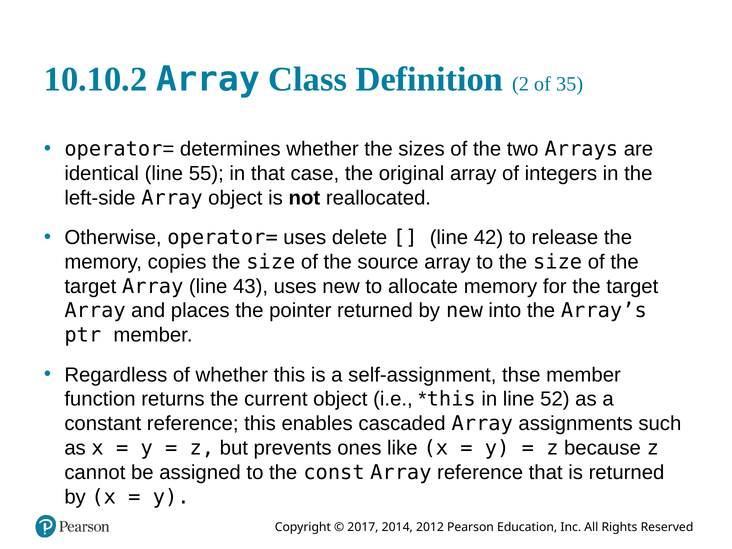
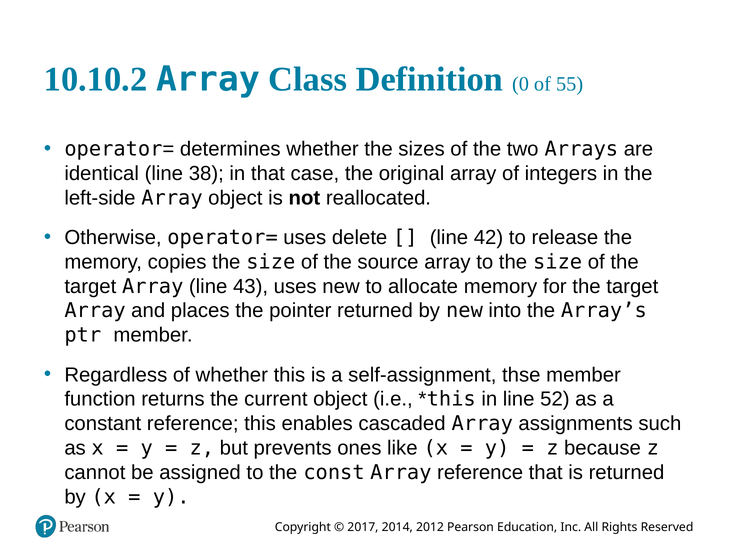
2: 2 -> 0 (520, 84)
35: 35 -> 55 (570, 84)
55: 55 -> 38 (206, 173)
